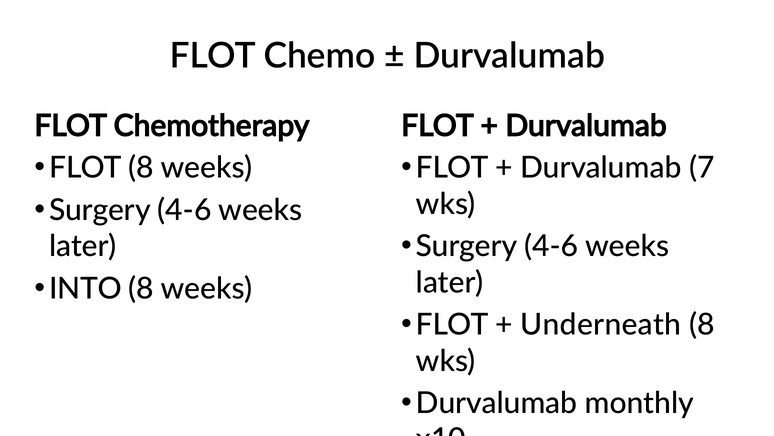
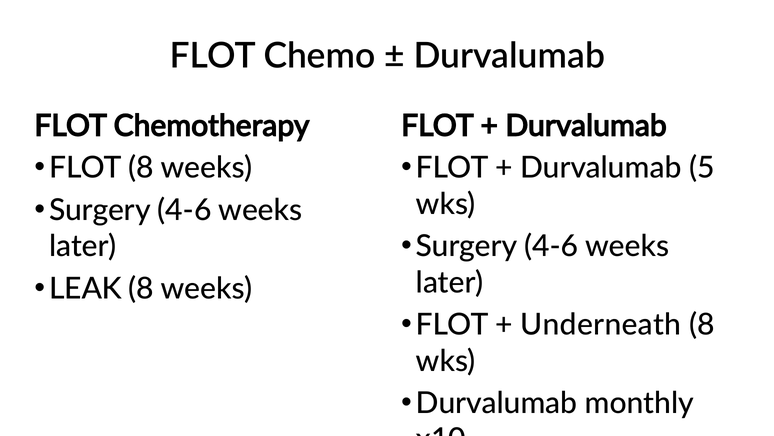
7: 7 -> 5 (702, 168)
INTO: INTO -> LEAK (86, 288)
